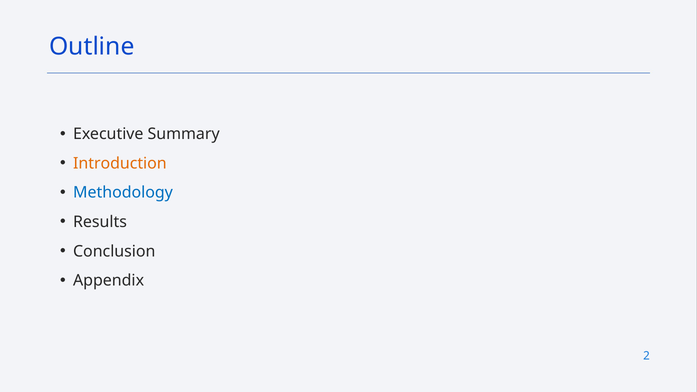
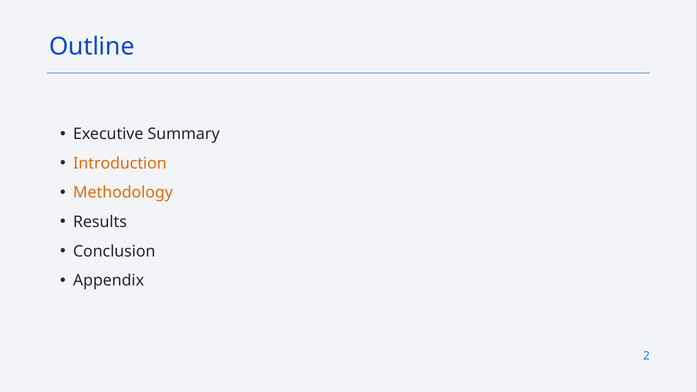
Methodology colour: blue -> orange (123, 193)
